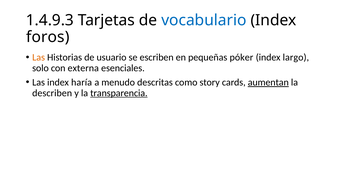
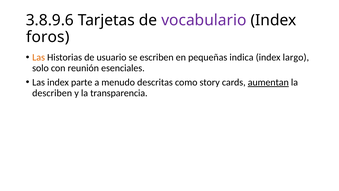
1.4.9.3: 1.4.9.3 -> 3.8.9.6 (50, 20)
vocabulario colour: blue -> purple (204, 20)
póker: póker -> indica (241, 57)
externa: externa -> reunión (83, 68)
haría: haría -> parte (82, 82)
transparencia underline: present -> none (119, 93)
